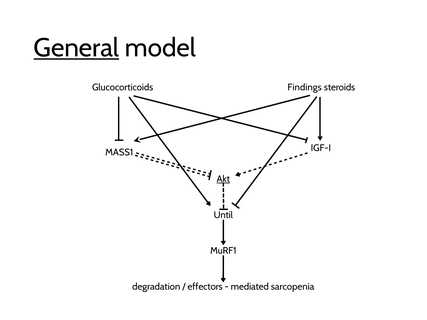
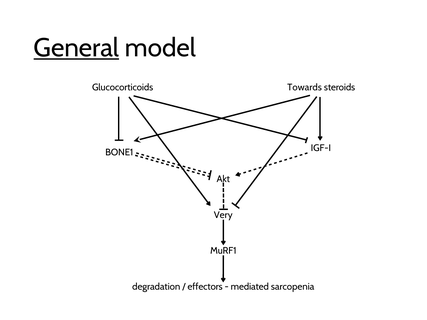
Findings: Findings -> Towards (305, 87)
MASS1: MASS1 -> BONE1 (119, 152)
Akt underline: present -> none (223, 179)
Until: Until -> Very (223, 215)
